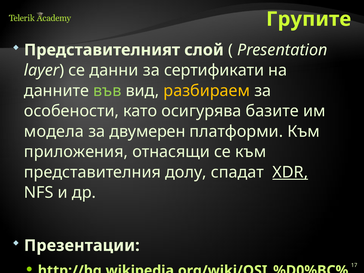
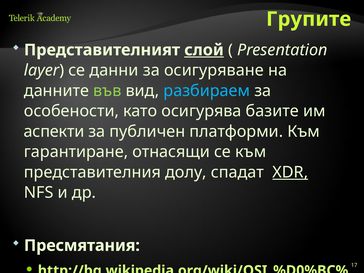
слой underline: none -> present (204, 50)
сертификати: сертификати -> осигуряване (214, 70)
разбираем colour: yellow -> light blue (207, 91)
модела: модела -> аспекти (54, 132)
двумерен: двумерен -> публичен (147, 132)
приложения: приложения -> гарантиране (76, 152)
Презентации: Презентации -> Пресмятания (82, 246)
